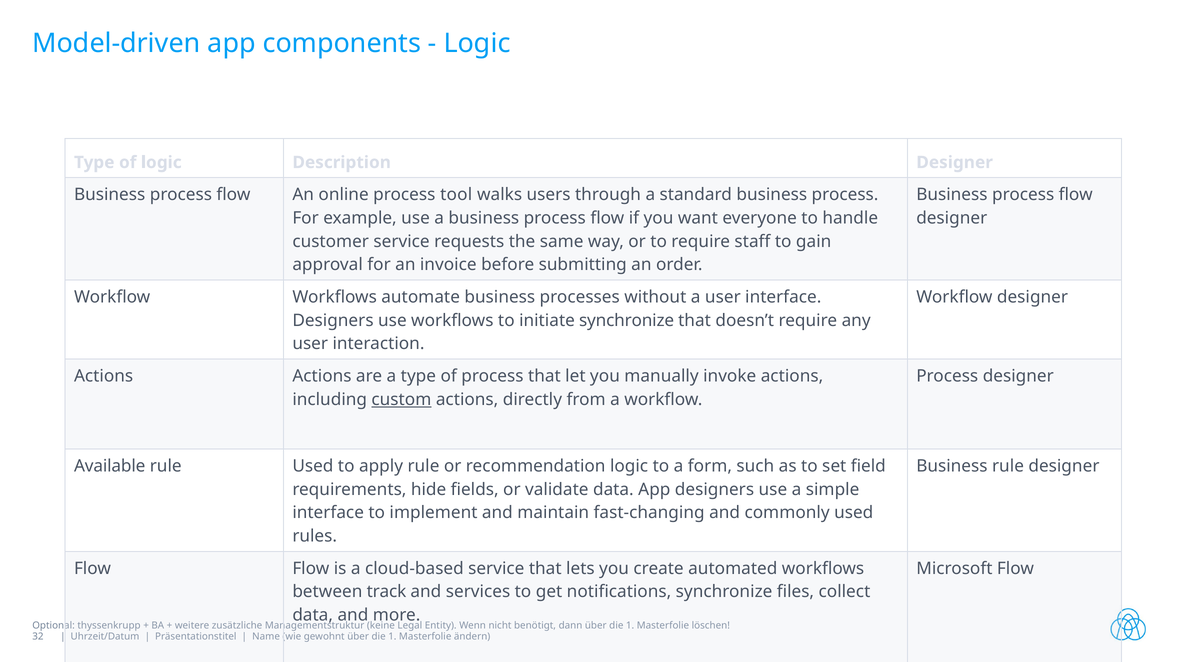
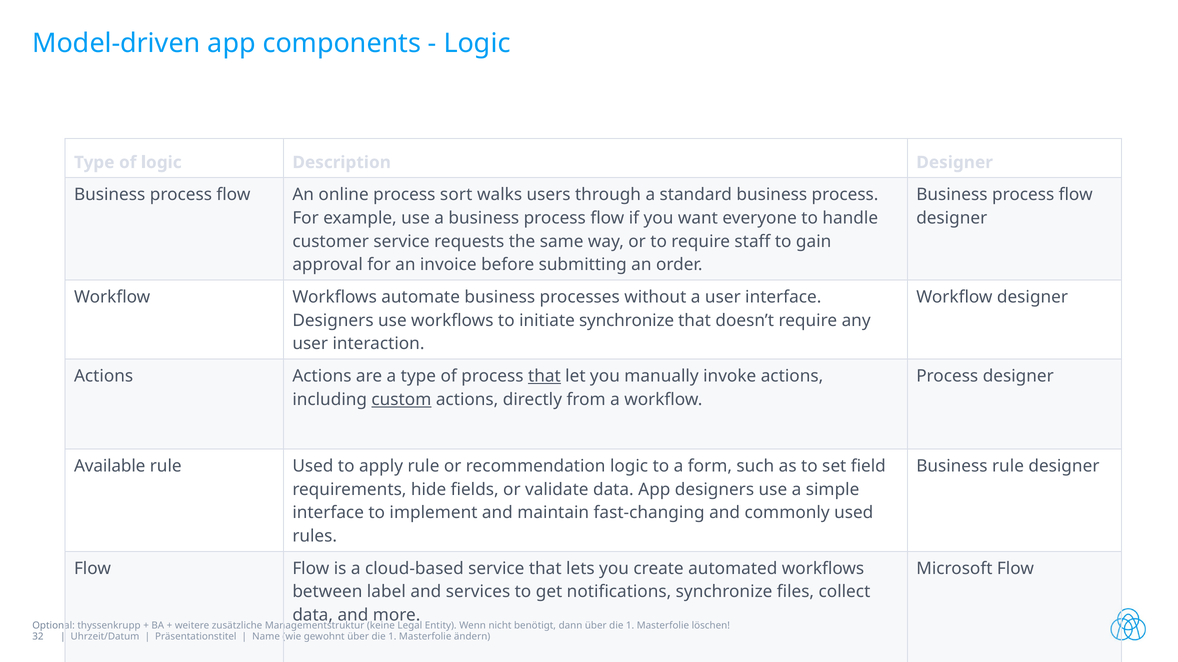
tool: tool -> sort (456, 195)
that underline: none -> present (544, 376)
track: track -> label (386, 592)
